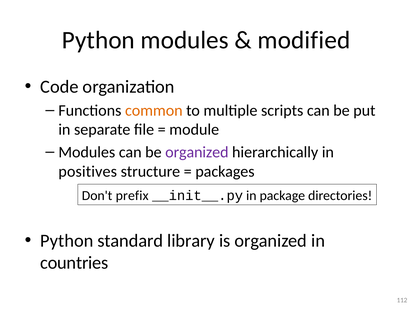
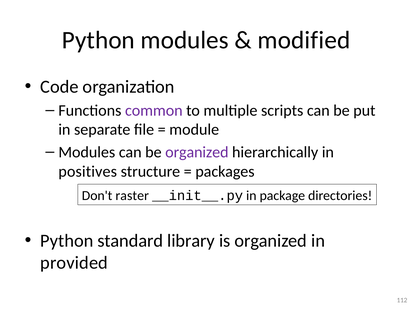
common colour: orange -> purple (154, 110)
prefix: prefix -> raster (132, 195)
countries: countries -> provided (74, 263)
